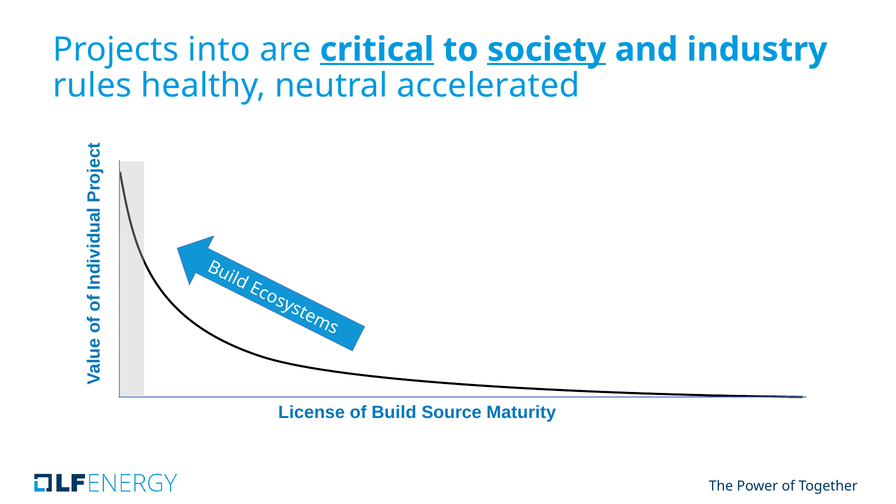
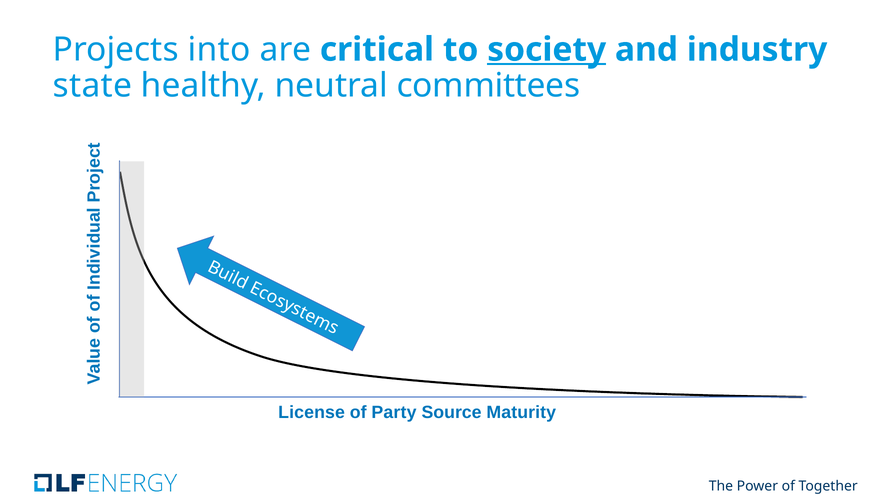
critical underline: present -> none (377, 50)
rules: rules -> state (92, 86)
accelerated: accelerated -> committees (488, 86)
Build: Build -> Party (394, 412)
